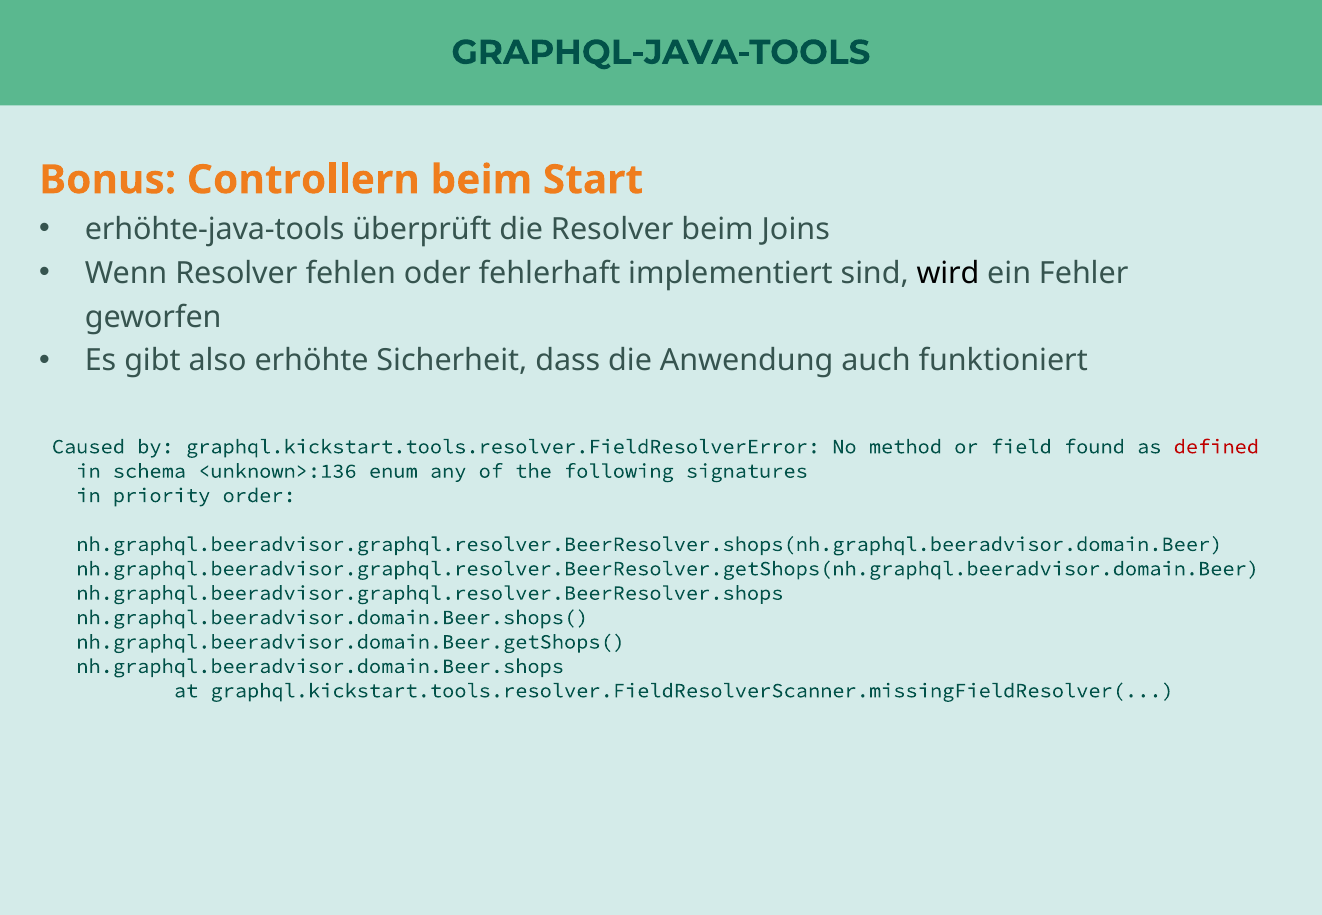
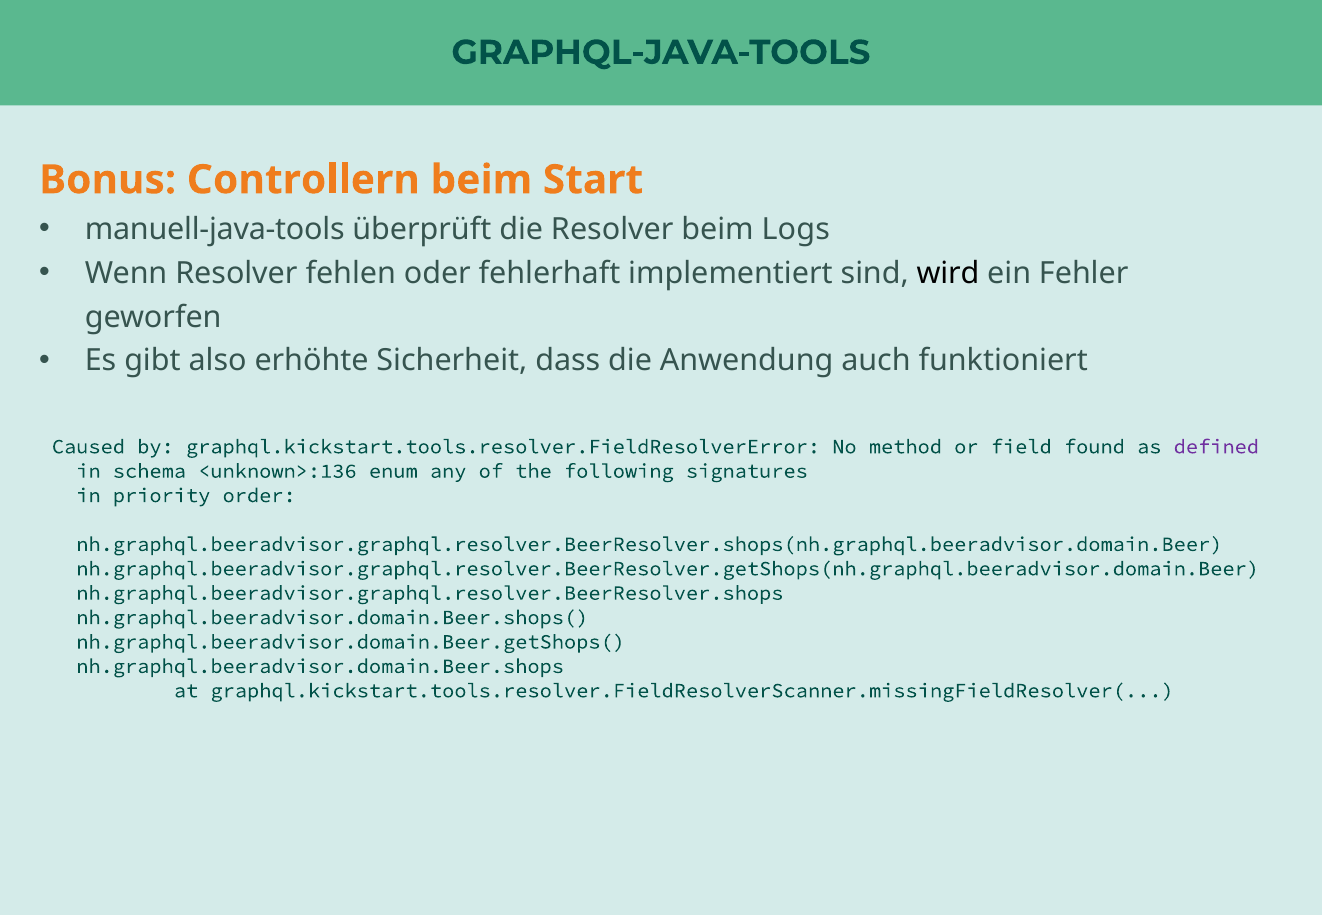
erhöhte-java-tools: erhöhte-java-tools -> manuell-java-tools (215, 229)
Joins: Joins -> Logs (796, 229)
defined colour: red -> purple (1216, 447)
